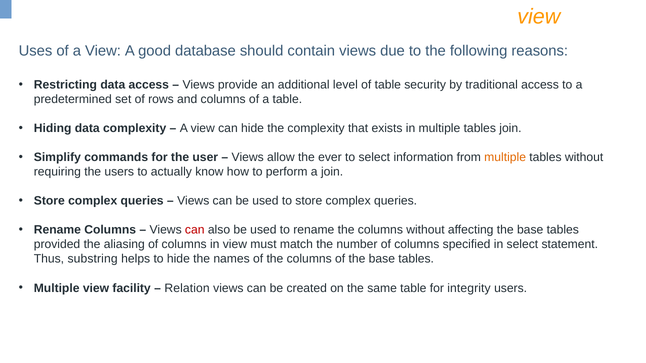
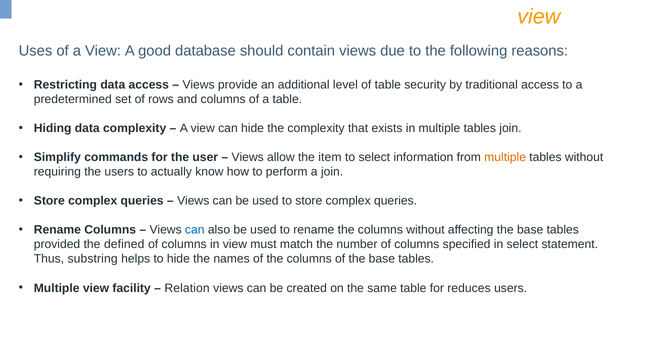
ever: ever -> item (330, 157)
can colour: red -> blue (195, 230)
aliasing: aliasing -> defined (124, 245)
integrity: integrity -> reduces (469, 288)
